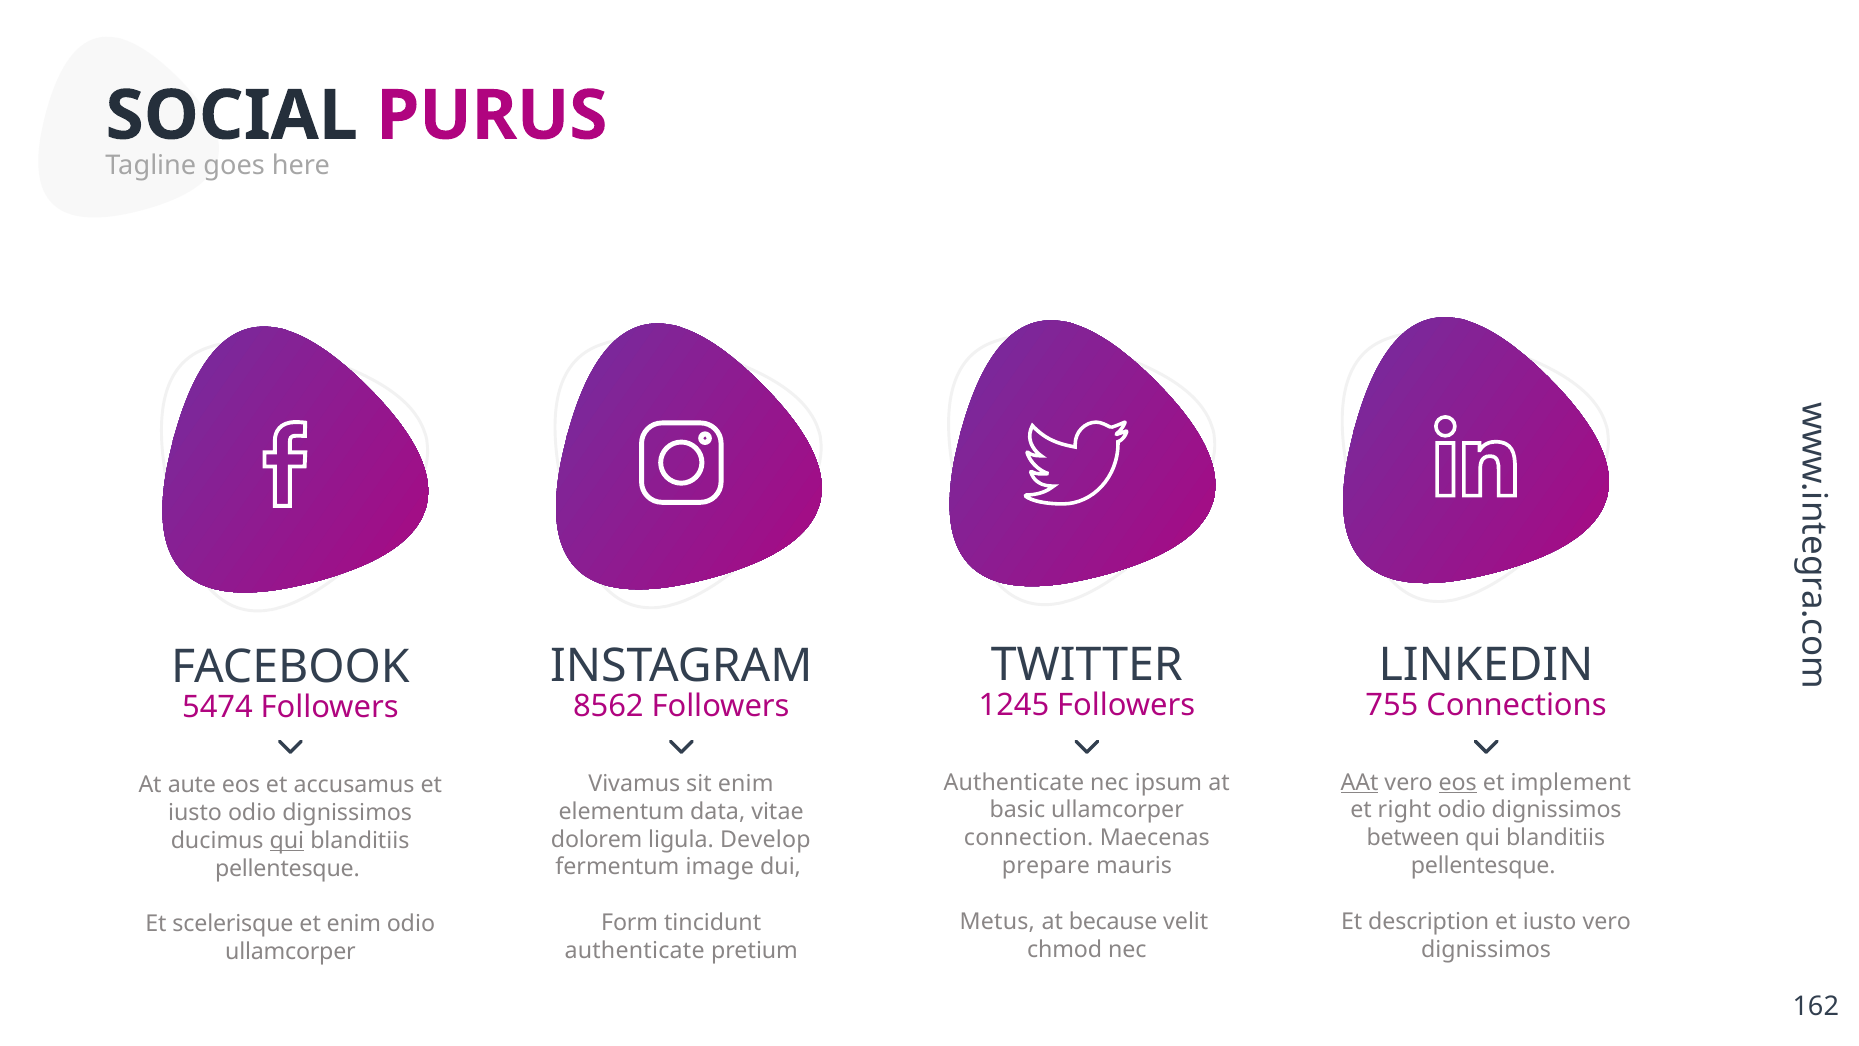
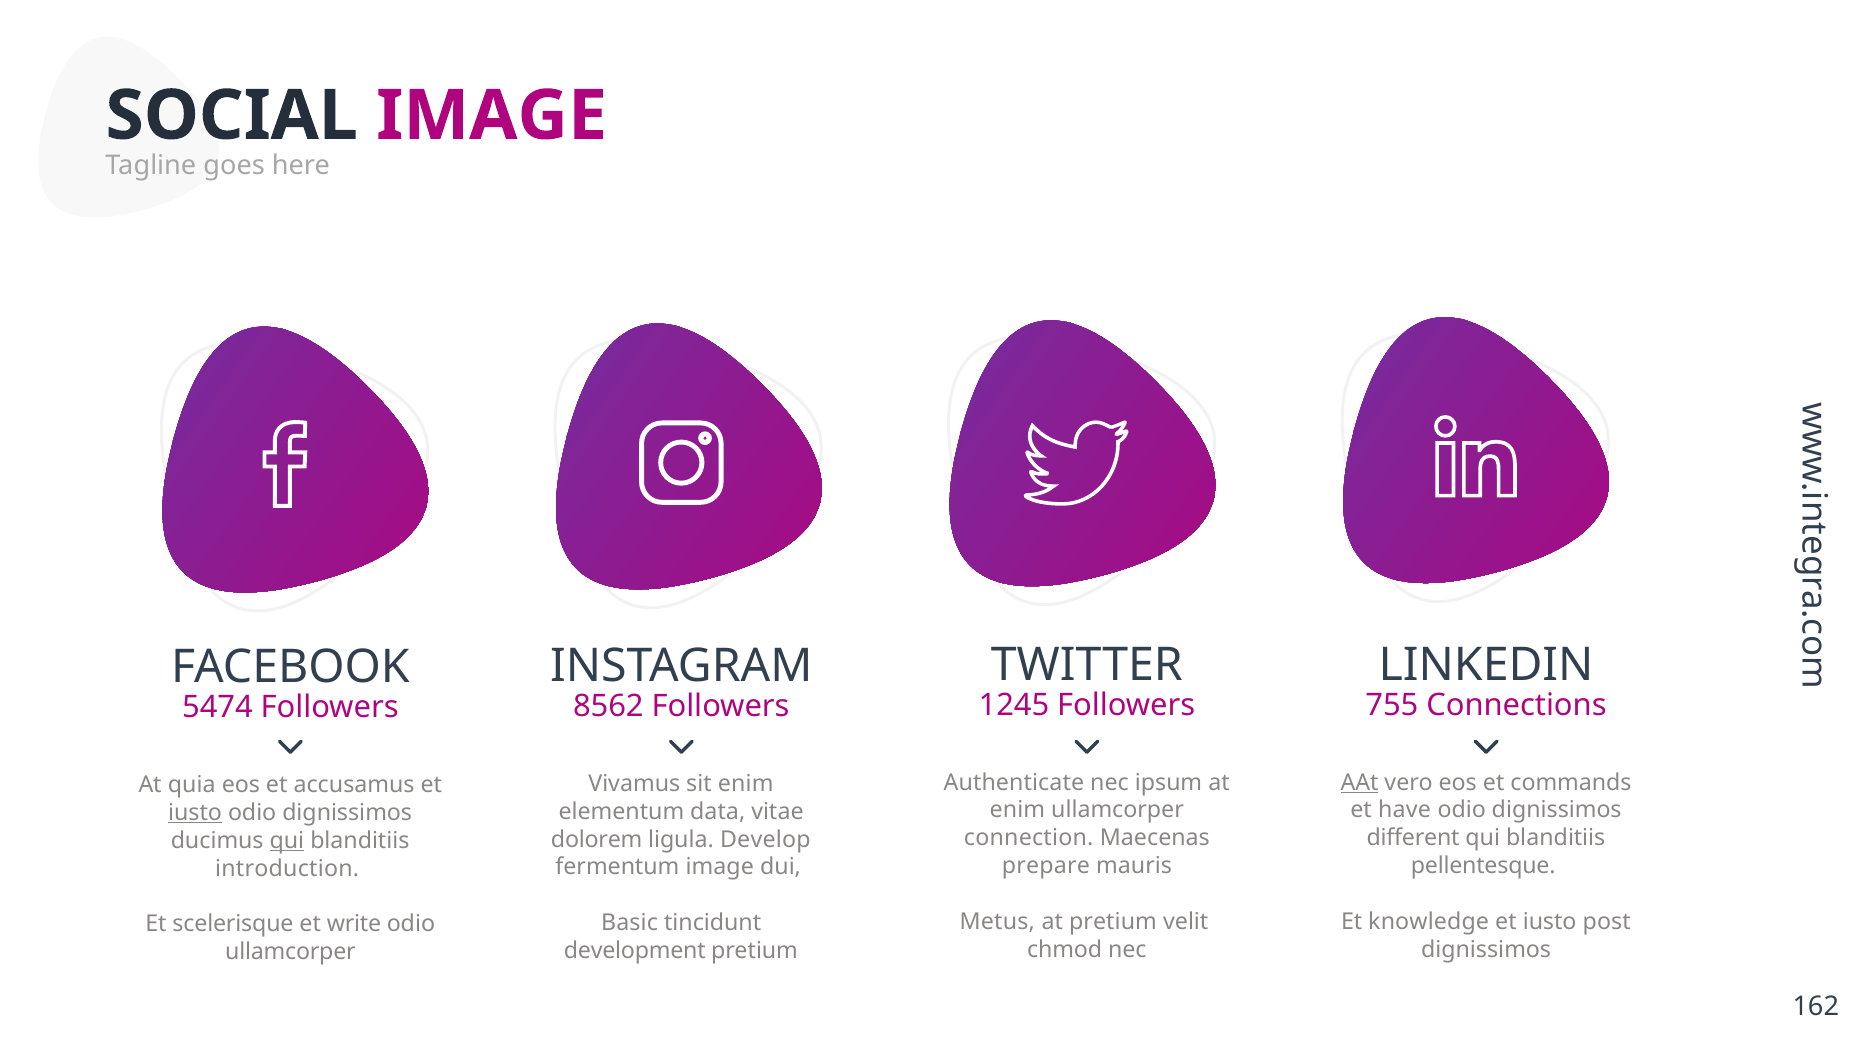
PURUS: PURUS -> IMAGE (492, 116)
eos underline: present -> none (1458, 782)
implement: implement -> commands (1571, 782)
aute: aute -> quia (192, 785)
basic: basic -> enim (1017, 810)
right: right -> have (1405, 810)
iusto underline: none -> present (195, 812)
between: between -> different (1413, 838)
pellentesque: pellentesque -> introduction (287, 868)
at because: because -> pretium (1113, 922)
description: description -> knowledge (1429, 922)
iusto vero: vero -> post (1607, 922)
Form: Form -> Basic (630, 923)
et enim: enim -> write (354, 924)
authenticate: authenticate -> development (635, 951)
